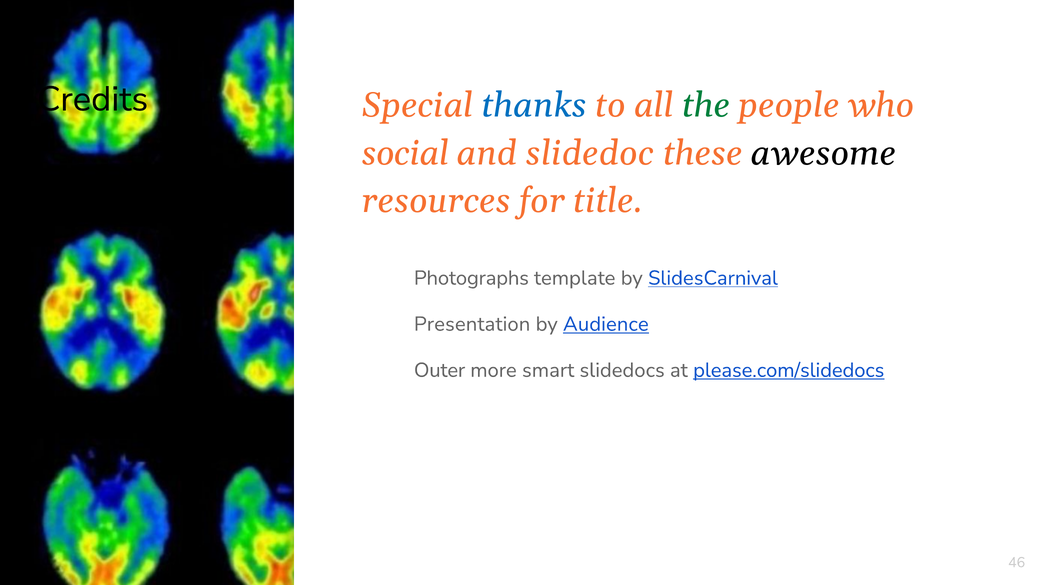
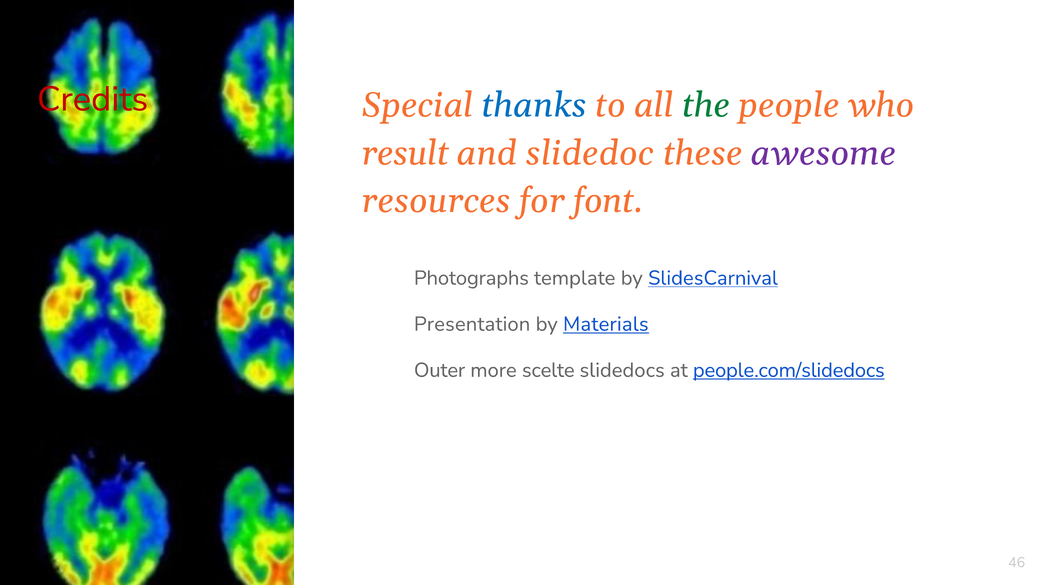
Credits colour: black -> red (93, 99)
social: social -> result (405, 153)
awesome colour: black -> purple (823, 153)
title: title -> font (608, 201)
Audience: Audience -> Materials (606, 324)
smart: smart -> scelte (548, 370)
please.com/slidedocs: please.com/slidedocs -> people.com/slidedocs (789, 370)
